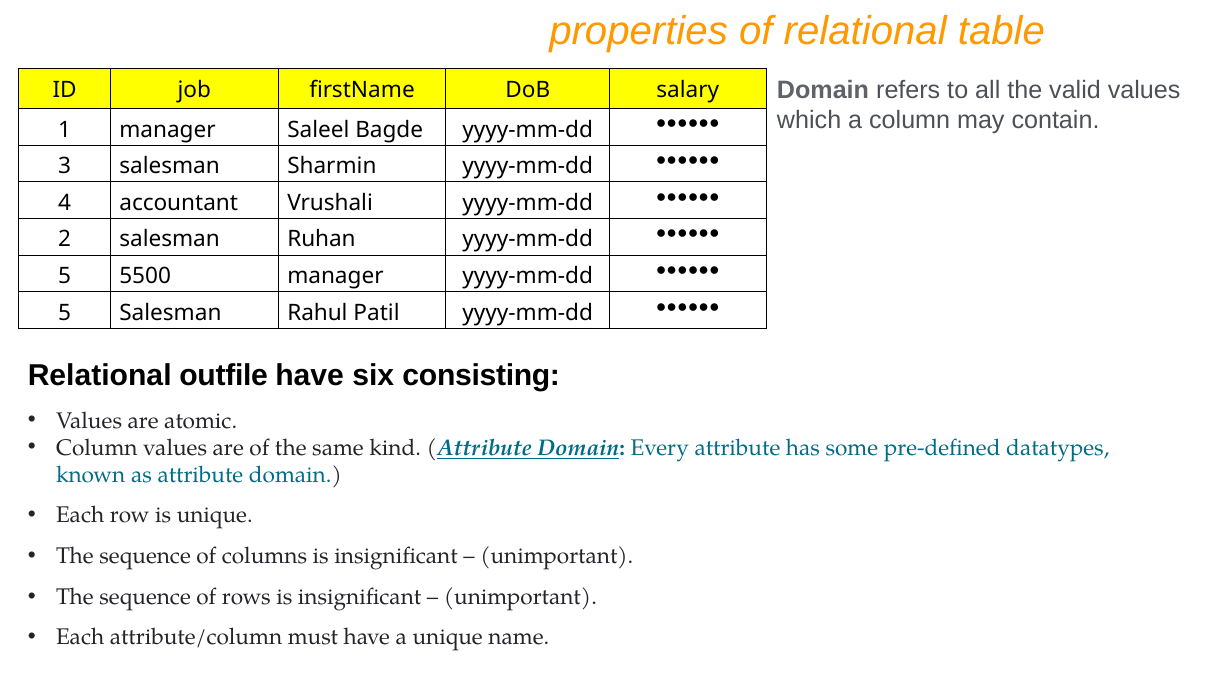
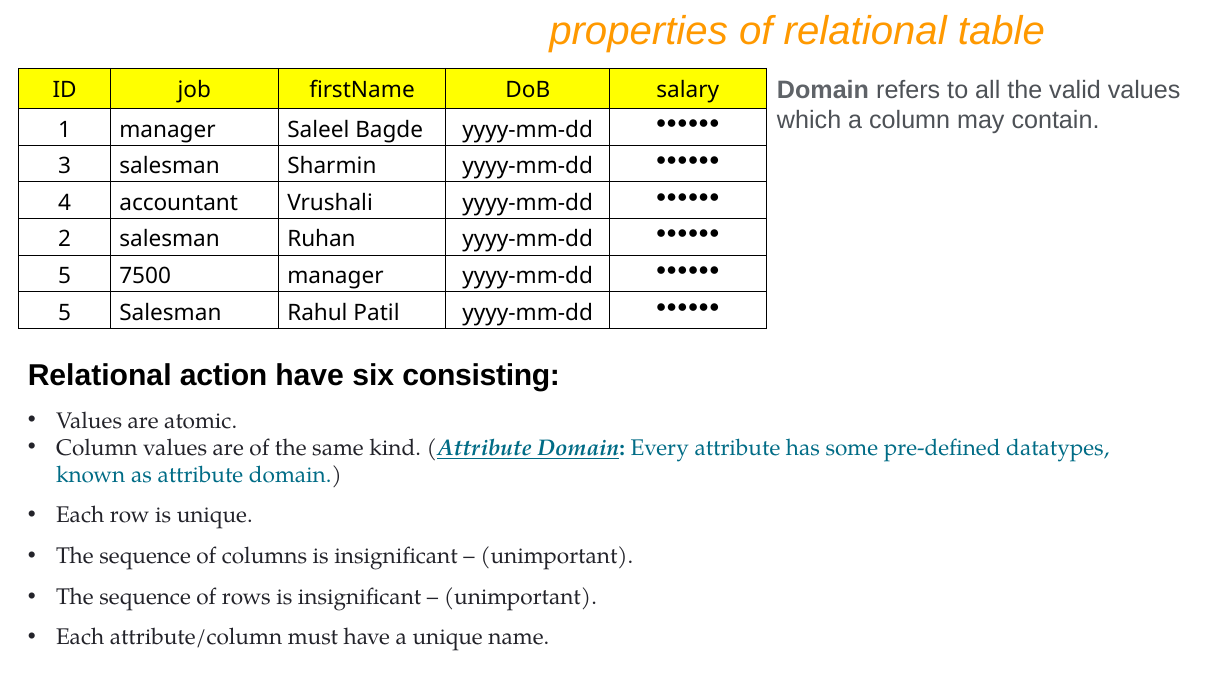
5500: 5500 -> 7500 (145, 276)
outfile: outfile -> action (224, 376)
